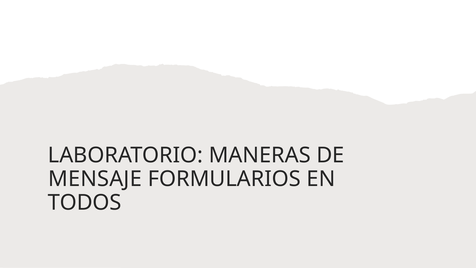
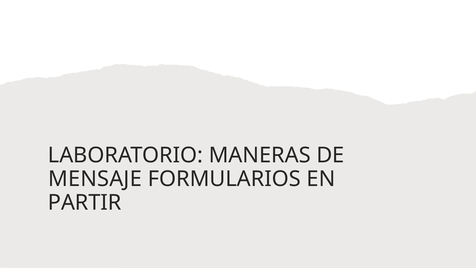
TODOS: TODOS -> PARTIR (85, 202)
